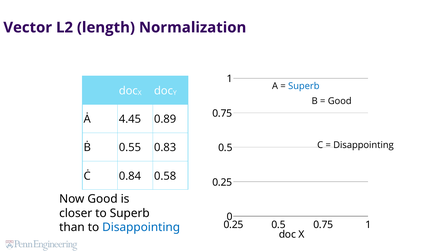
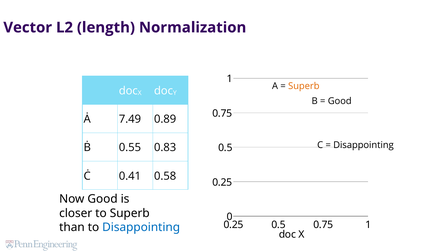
Superb colour: blue -> orange (304, 86)
4.45: 4.45 -> 7.49 (130, 119)
0.84: 0.84 -> 0.41 (130, 176)
